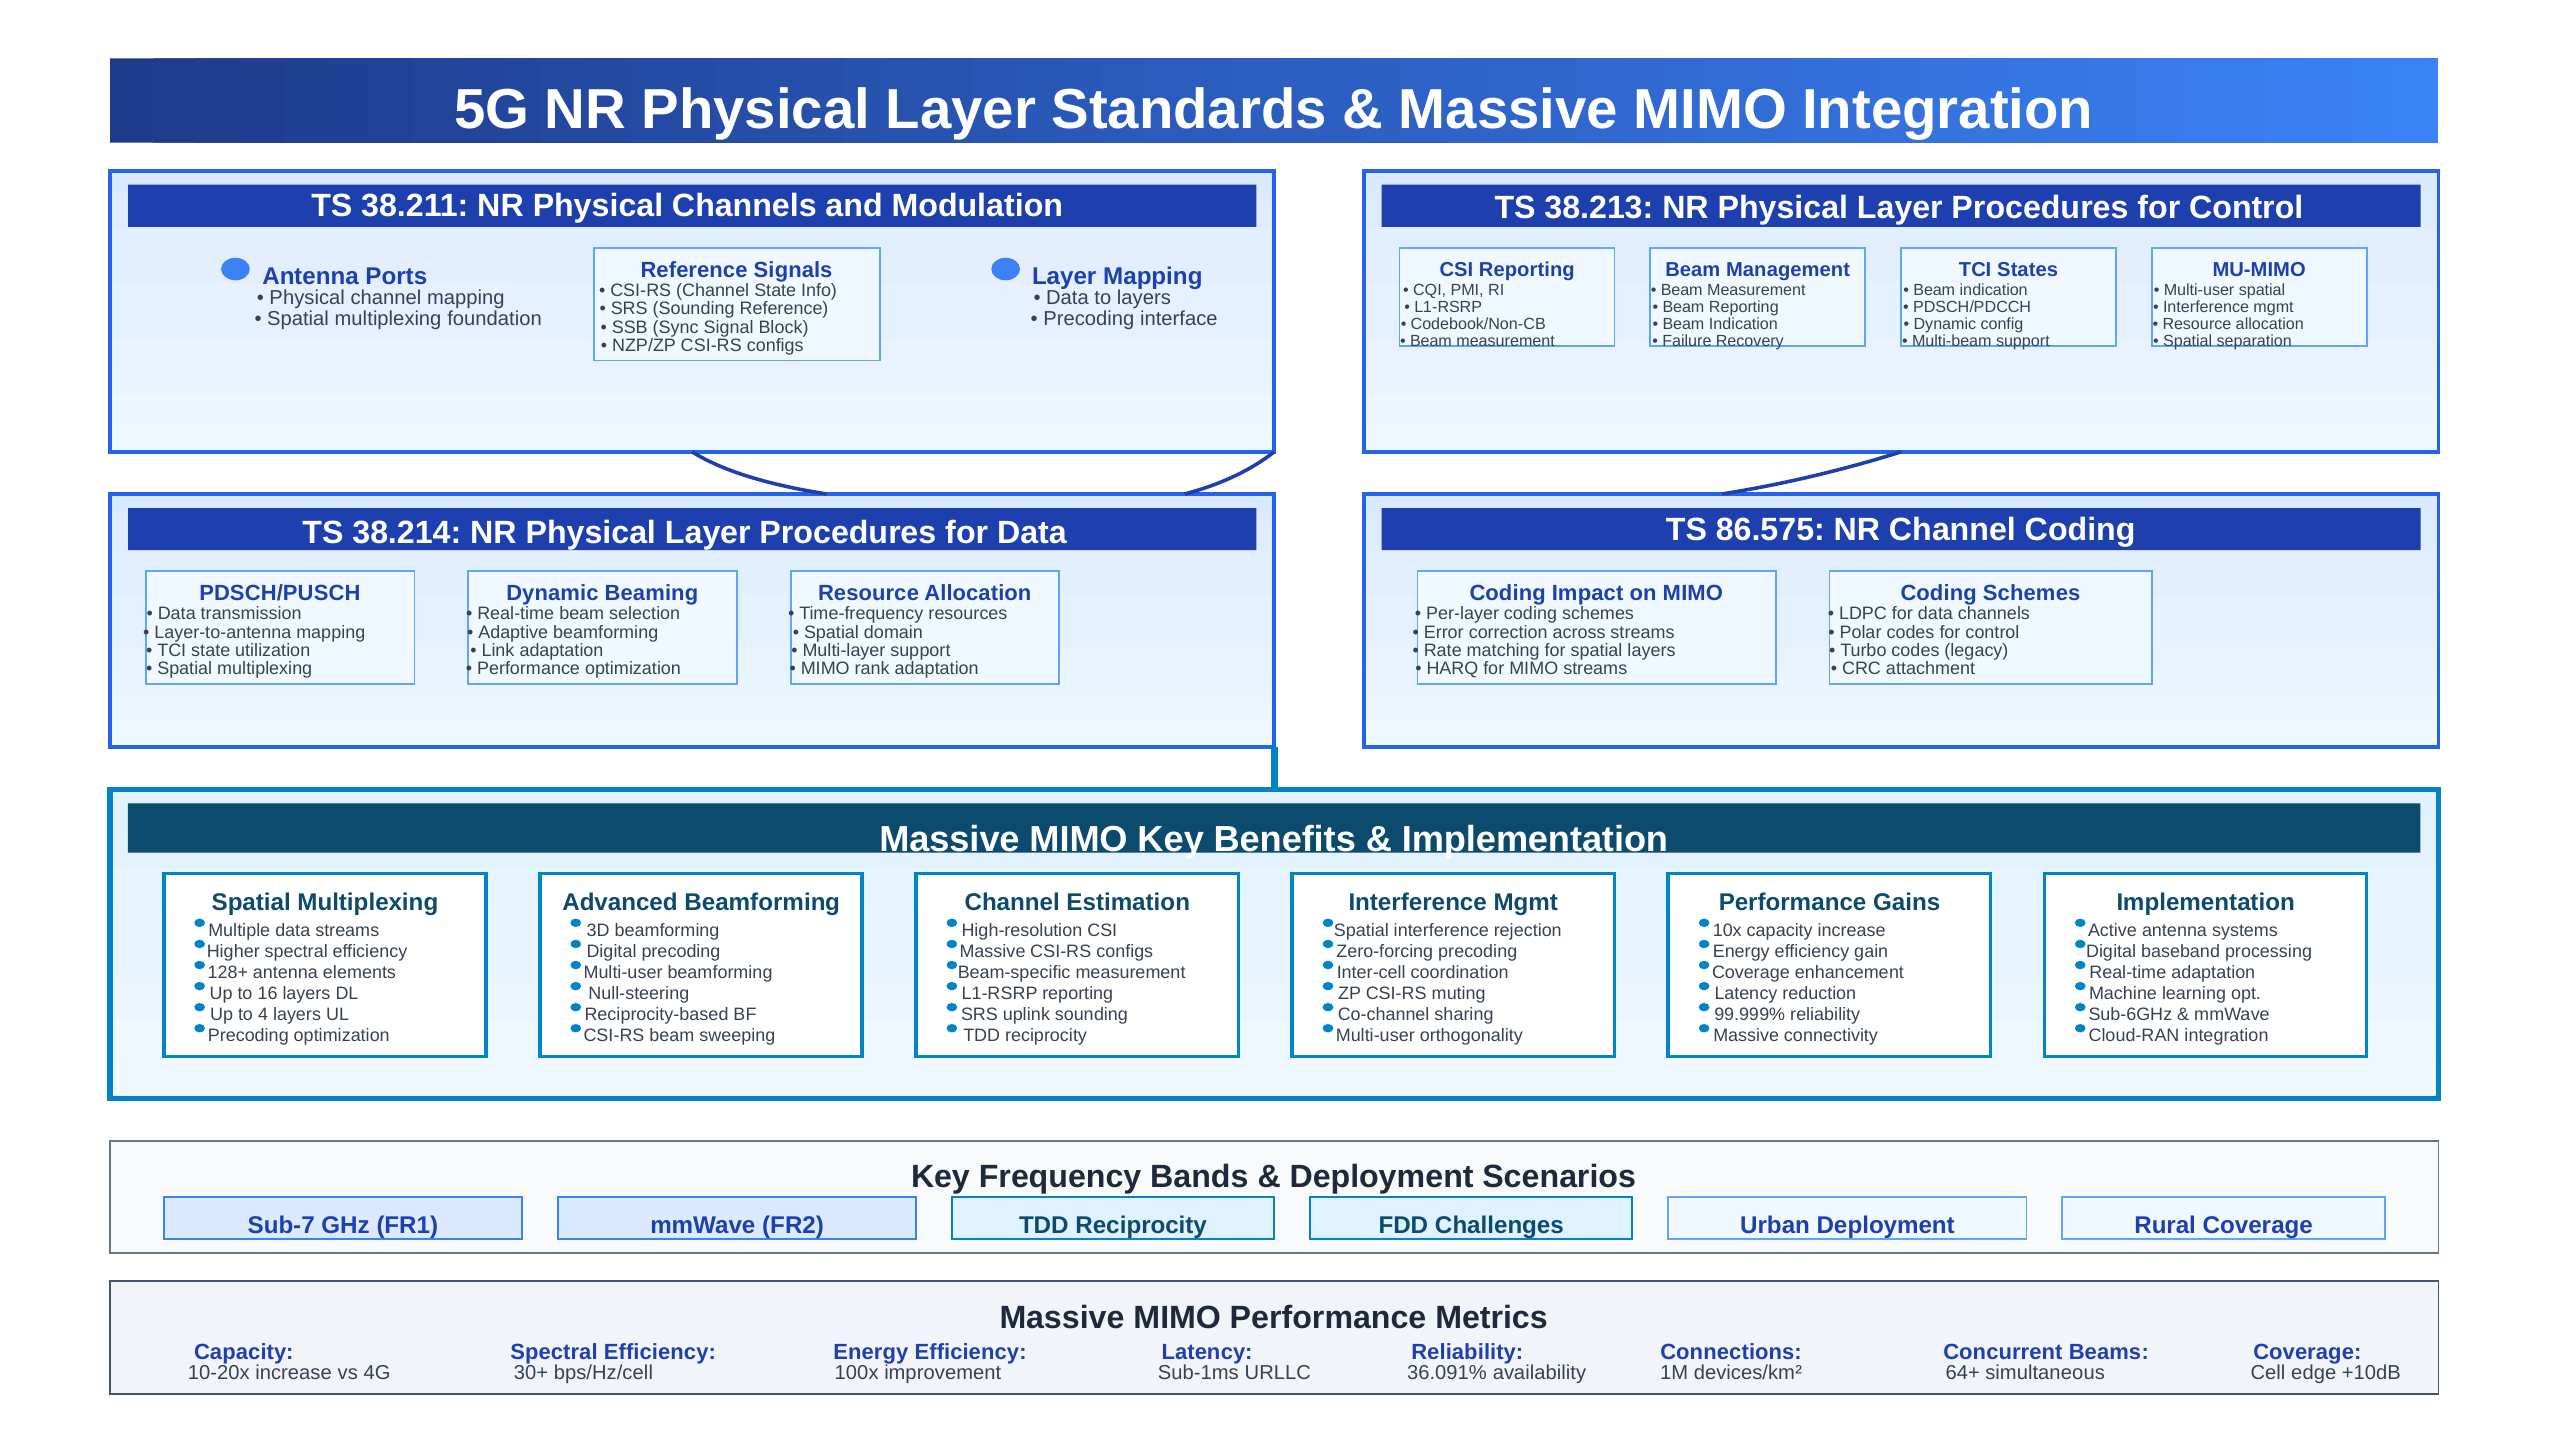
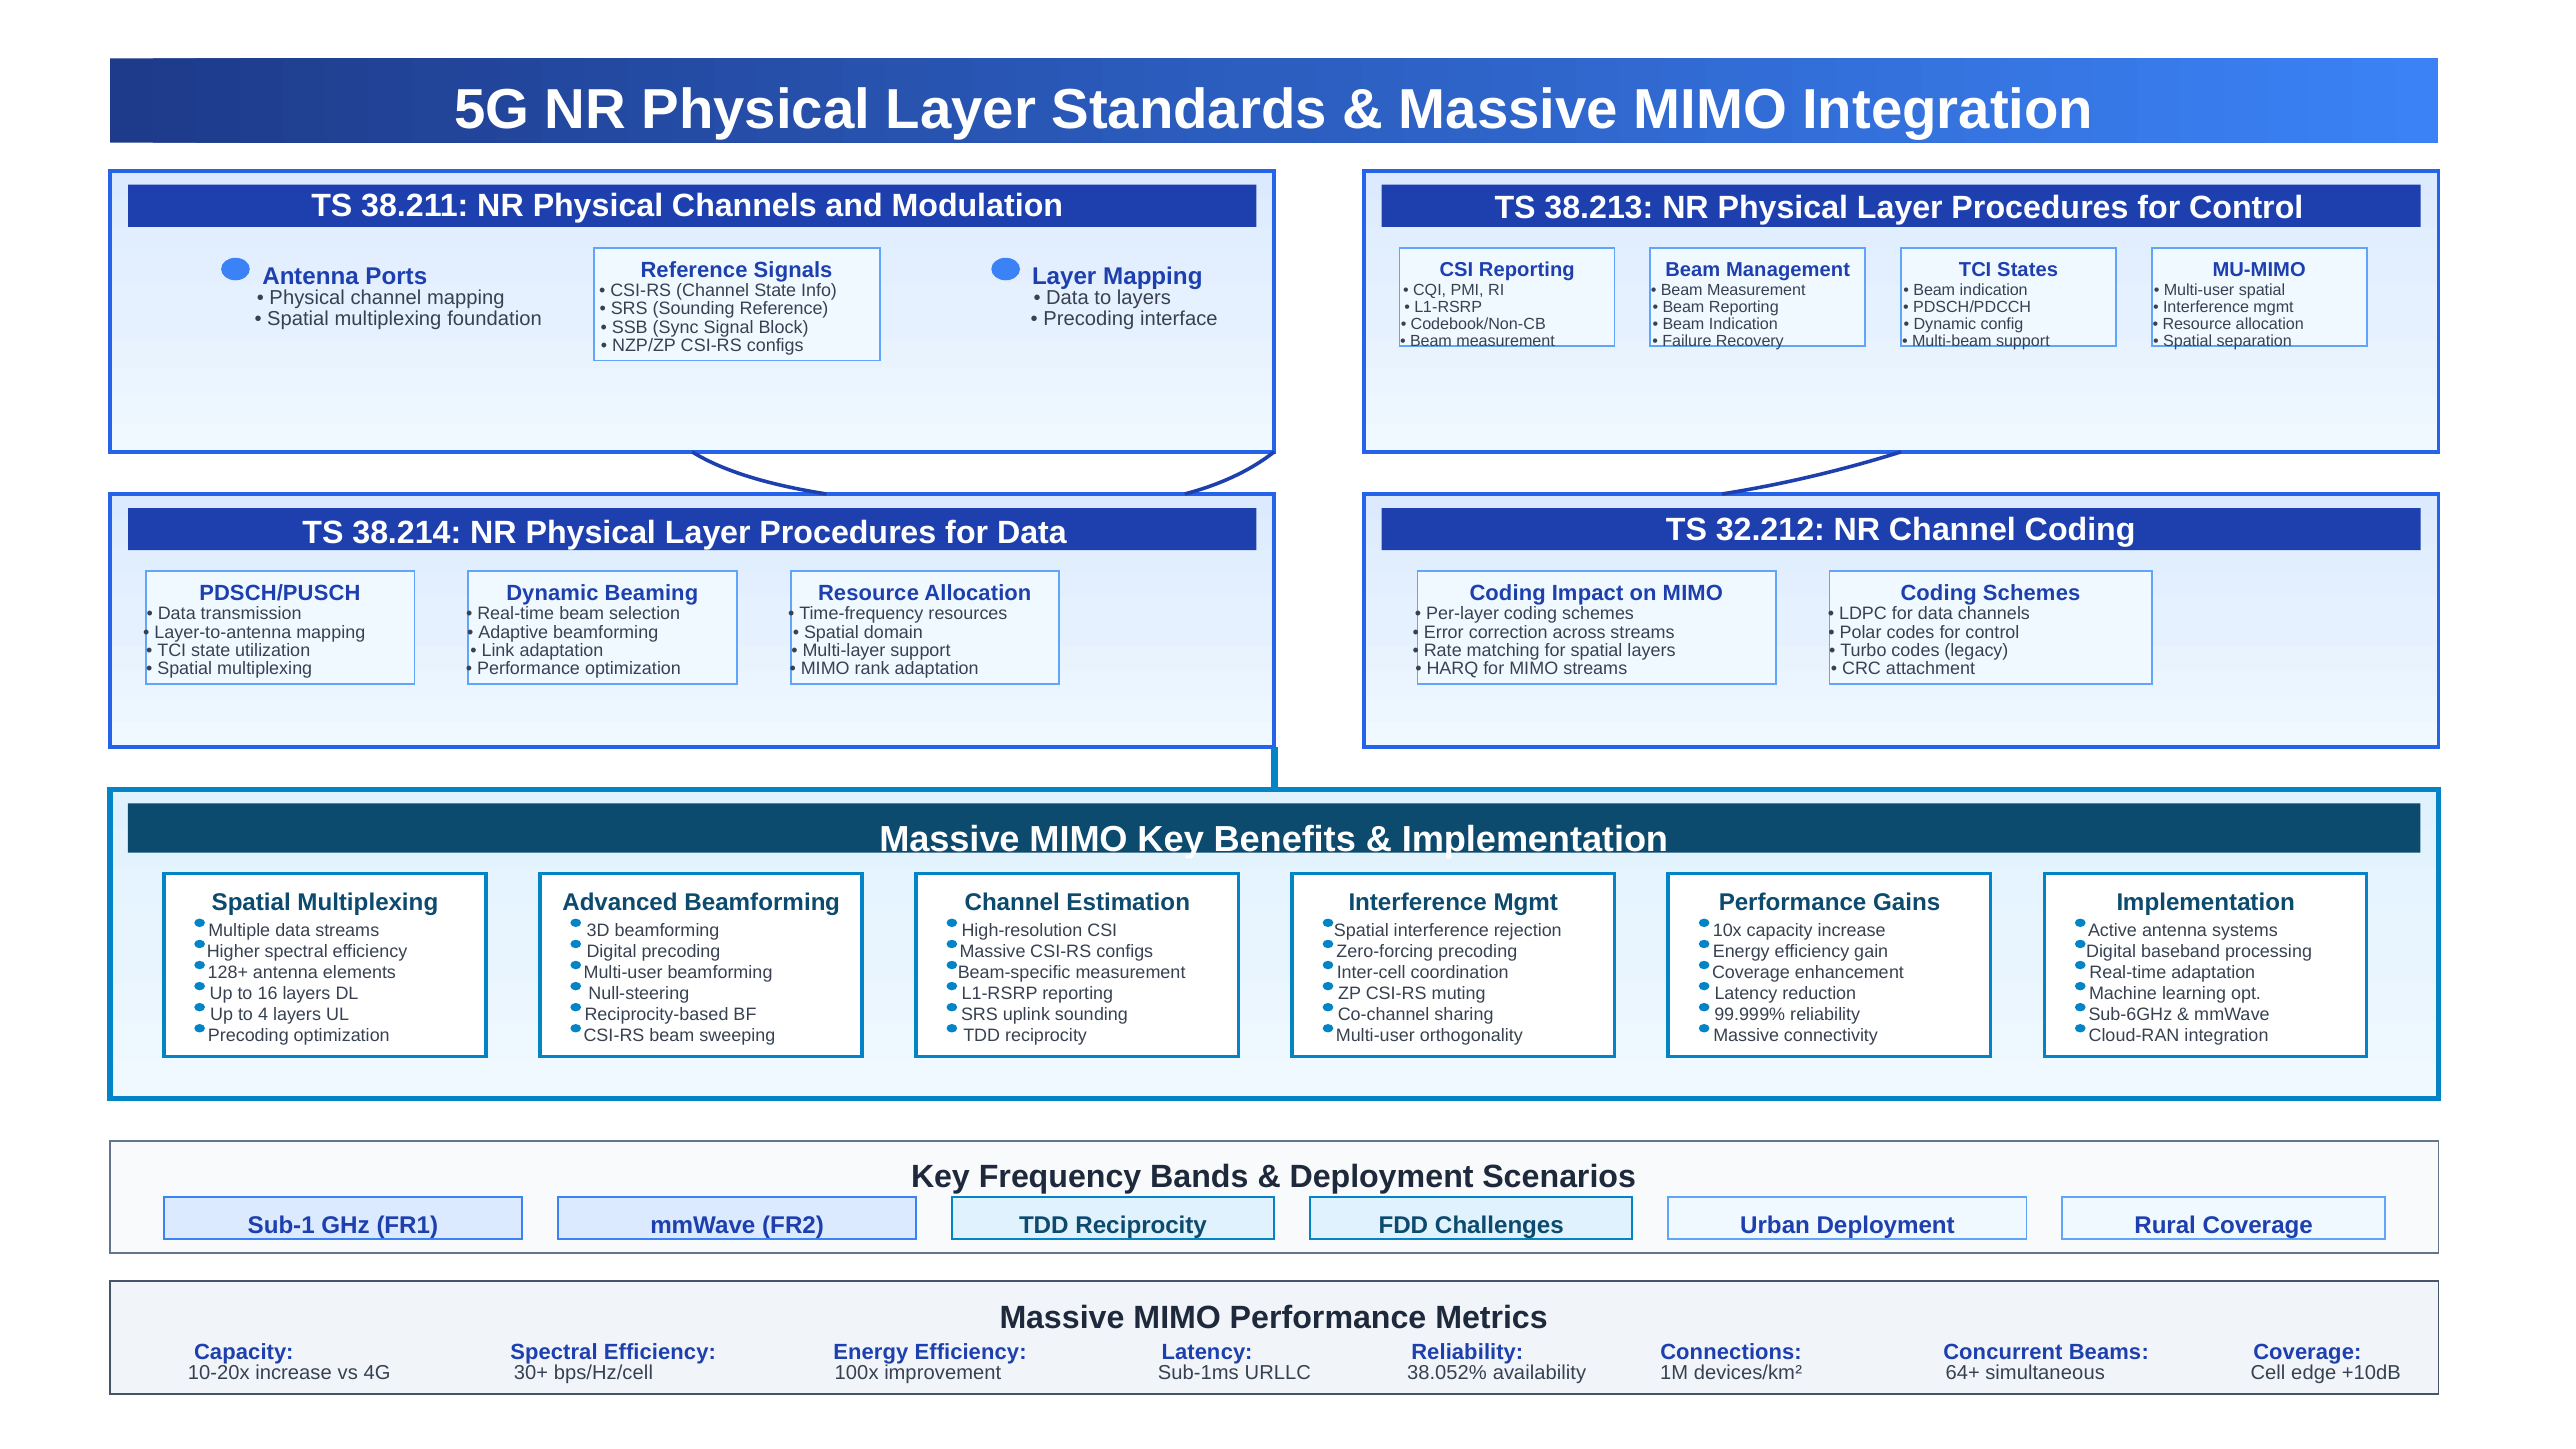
86.575: 86.575 -> 32.212 (1770, 530)
Sub-7: Sub-7 -> Sub-1 (281, 1226)
36.091%: 36.091% -> 38.052% (1447, 1373)
